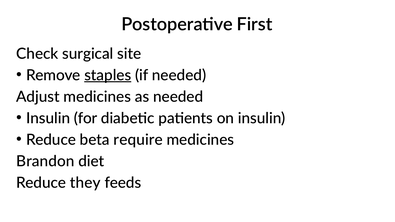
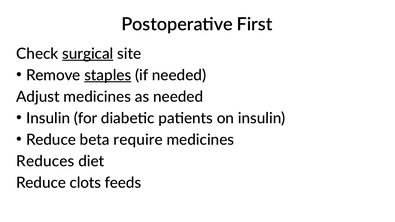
surgical underline: none -> present (88, 54)
Brandon: Brandon -> Reduces (45, 161)
they: they -> clots (85, 183)
